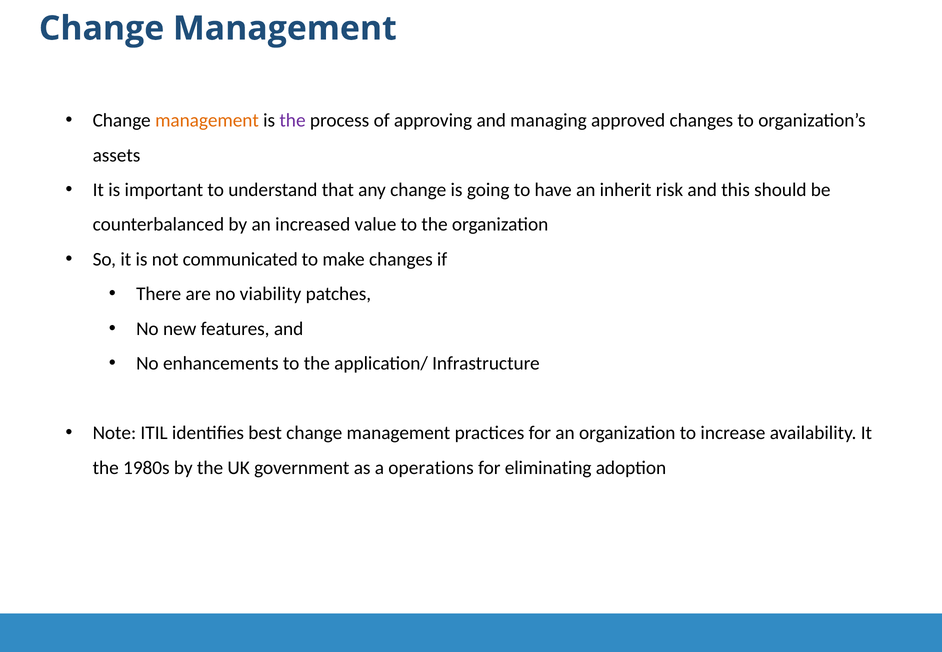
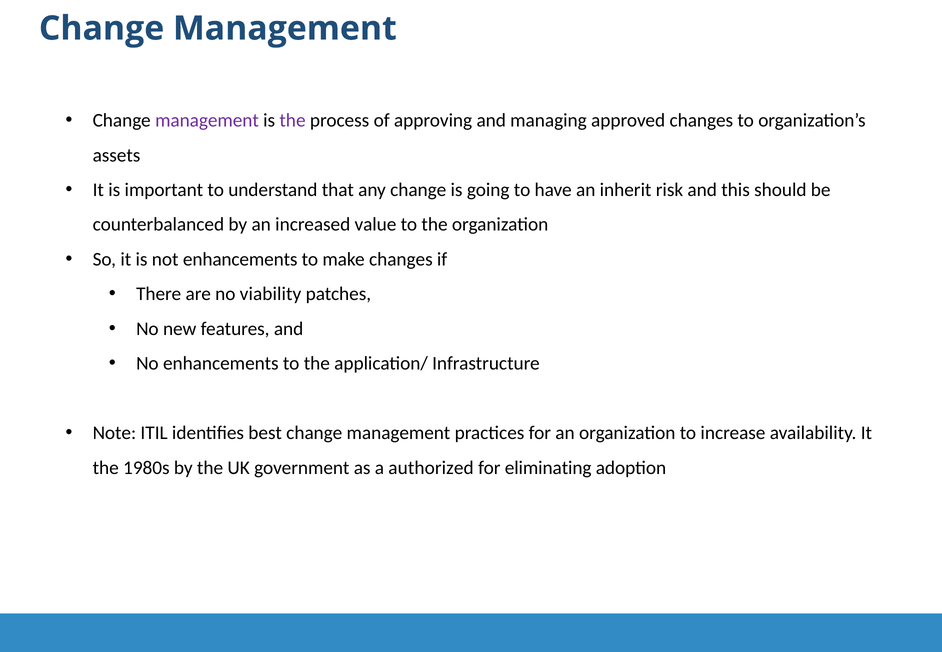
management colour: orange -> purple (207, 120)
not communicated: communicated -> enhancements (240, 259)
operations: operations -> authorized (431, 468)
